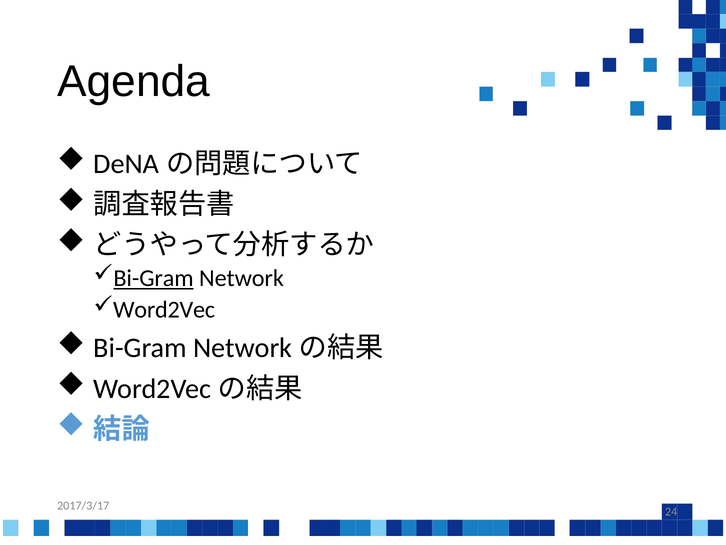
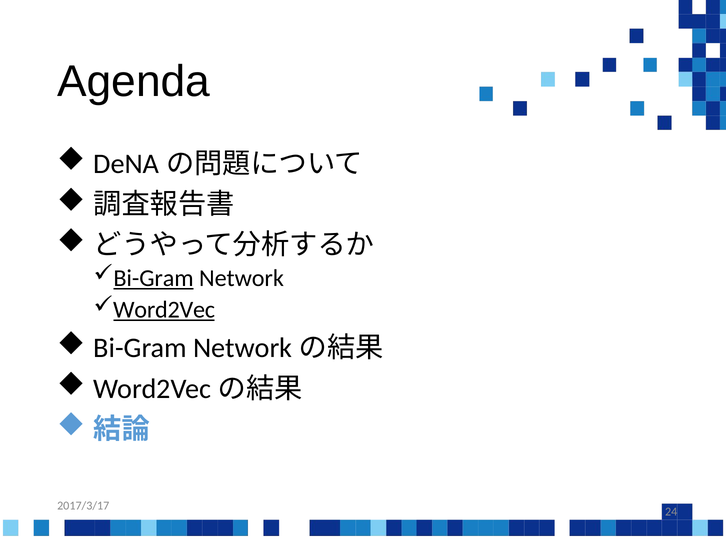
Word2Vec underline: none -> present (164, 309)
